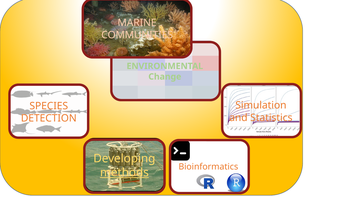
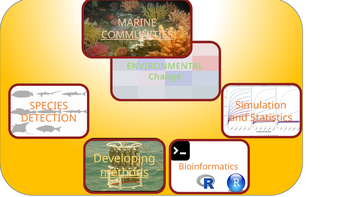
COMMUNITIES underline: none -> present (137, 35)
